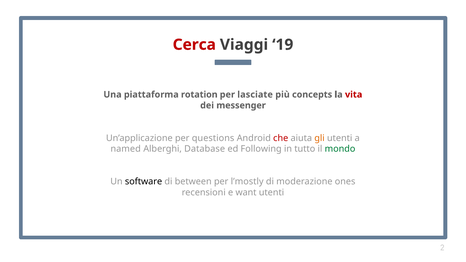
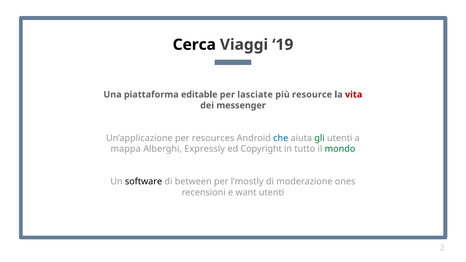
Cerca colour: red -> black (194, 45)
rotation: rotation -> editable (199, 95)
concepts: concepts -> resource (312, 95)
questions: questions -> resources (213, 138)
che colour: red -> blue (281, 138)
gli colour: orange -> green (320, 138)
named: named -> mappa (126, 149)
Database: Database -> Expressly (205, 149)
Following: Following -> Copyright (261, 149)
